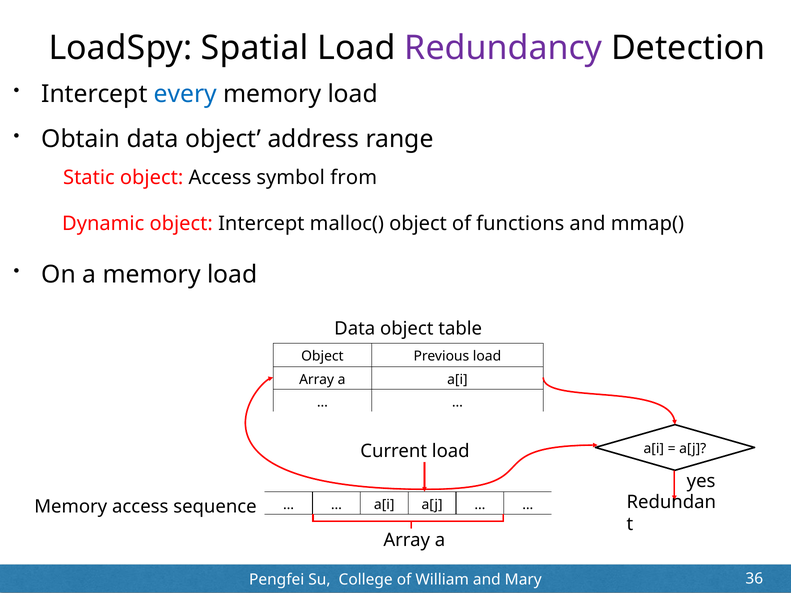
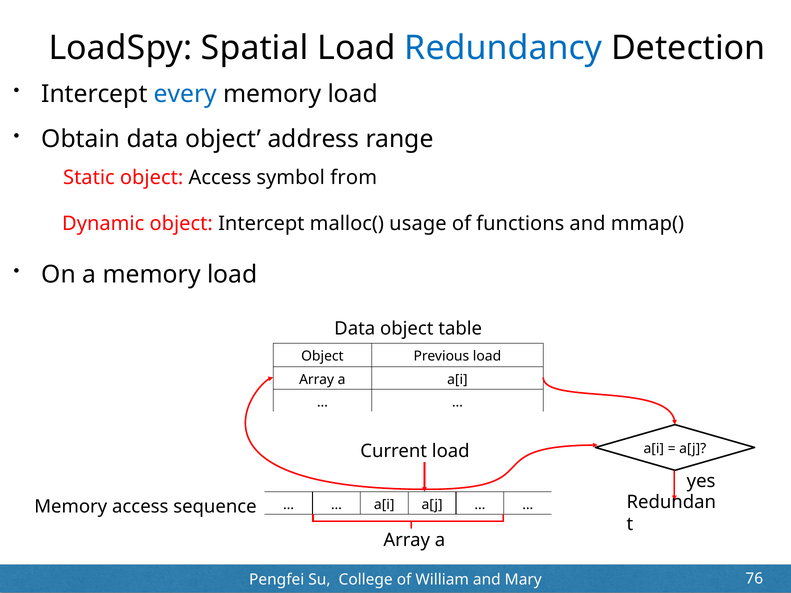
Redundancy colour: purple -> blue (503, 48)
malloc( object: object -> usage (418, 224)
36: 36 -> 76 (754, 579)
